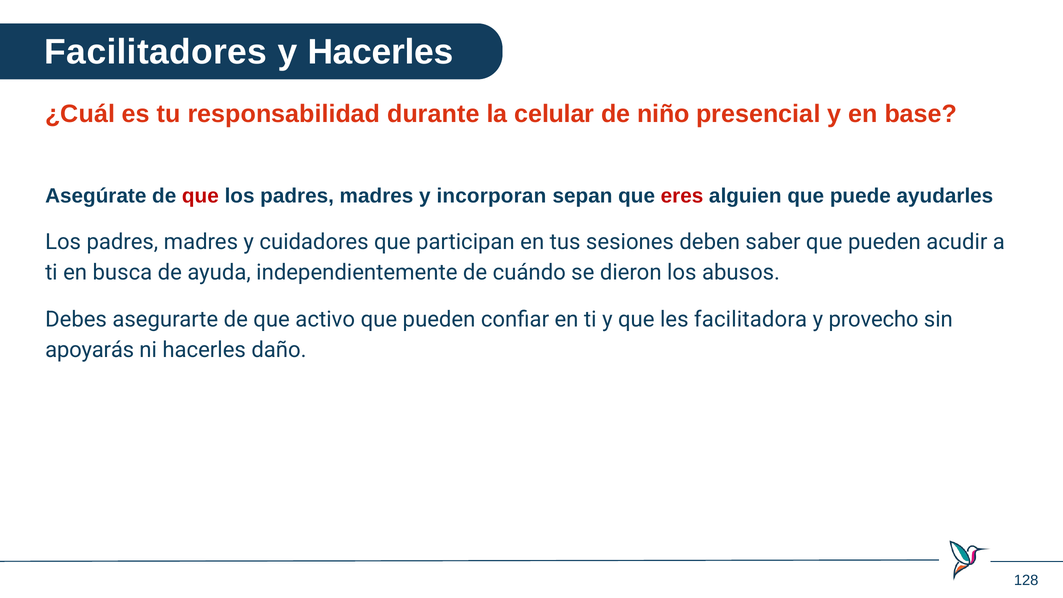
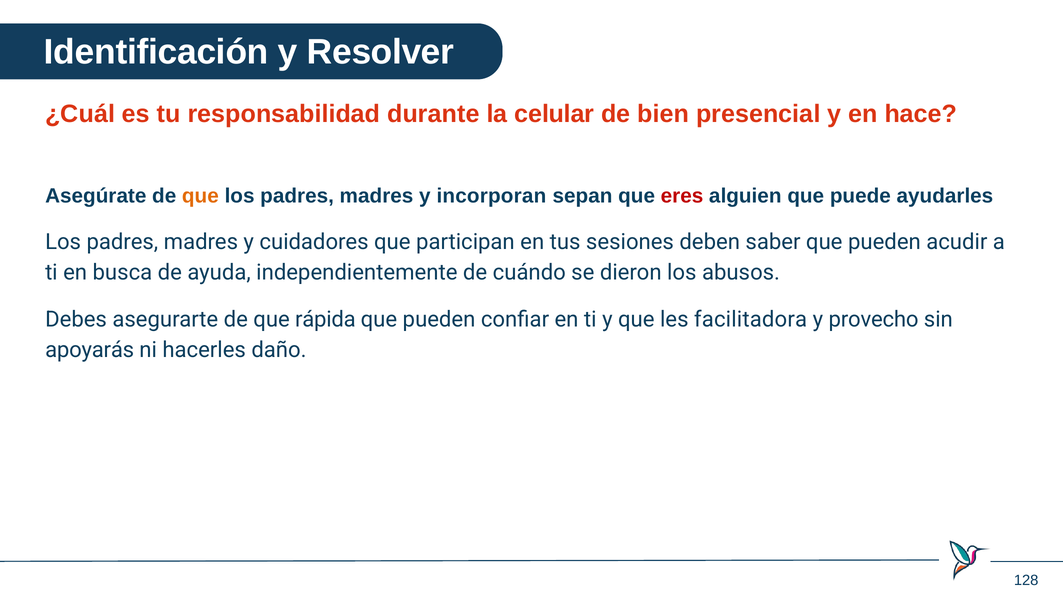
Facilitadores: Facilitadores -> Identificación (156, 52)
y Hacerles: Hacerles -> Resolver (381, 52)
niño: niño -> bien (663, 114)
base: base -> hace (921, 114)
que colour: red -> orange (200, 196)
activo: activo -> rápida (325, 319)
